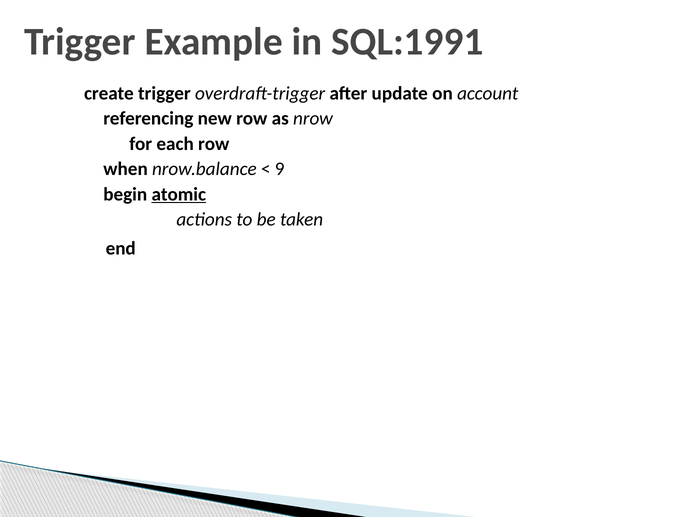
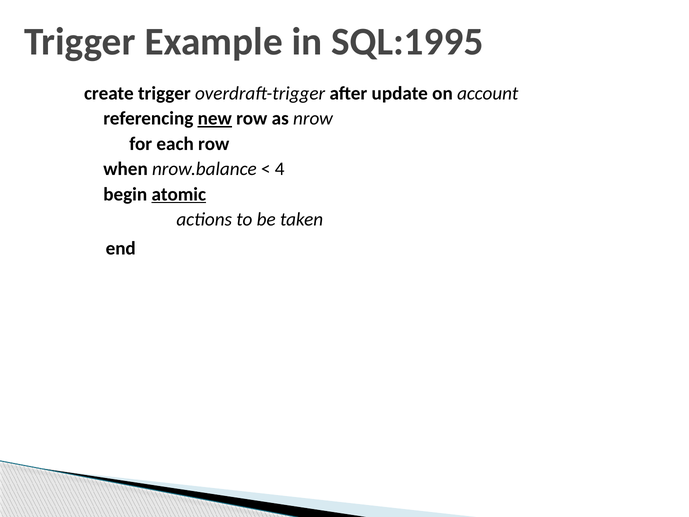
SQL:1991: SQL:1991 -> SQL:1995 (407, 42)
new underline: none -> present (215, 118)
9: 9 -> 4 (280, 169)
